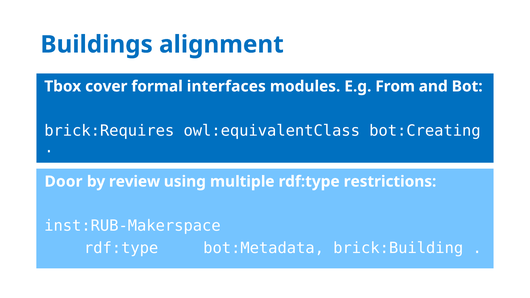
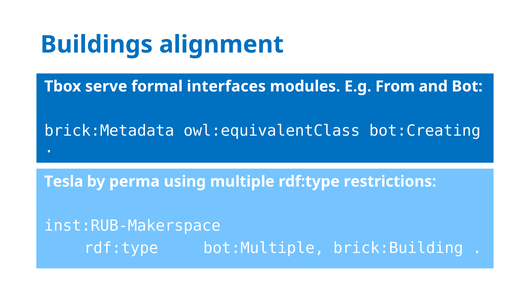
cover: cover -> serve (106, 86)
brick:Requires: brick:Requires -> brick:Metadata (109, 131)
Door: Door -> Tesla (64, 182)
review: review -> perma (134, 182)
bot:Metadata: bot:Metadata -> bot:Multiple (264, 248)
